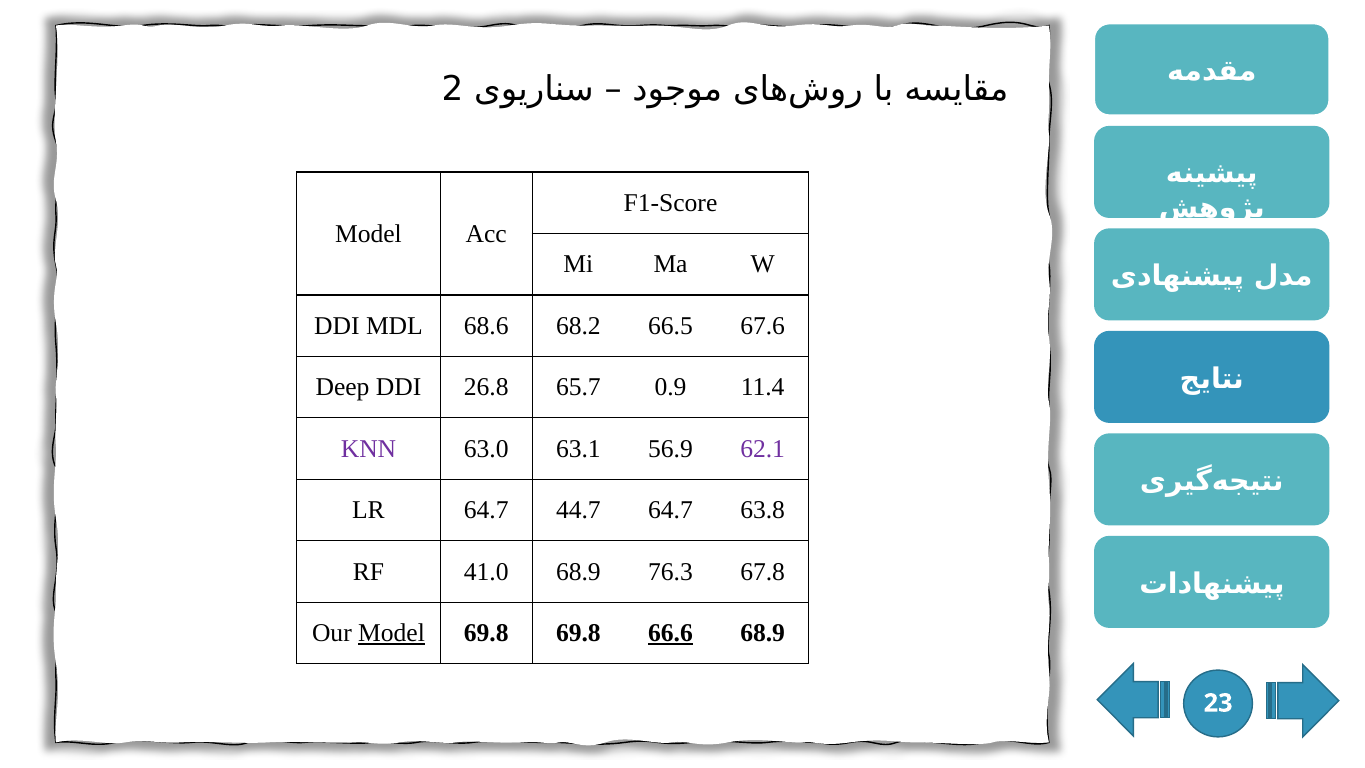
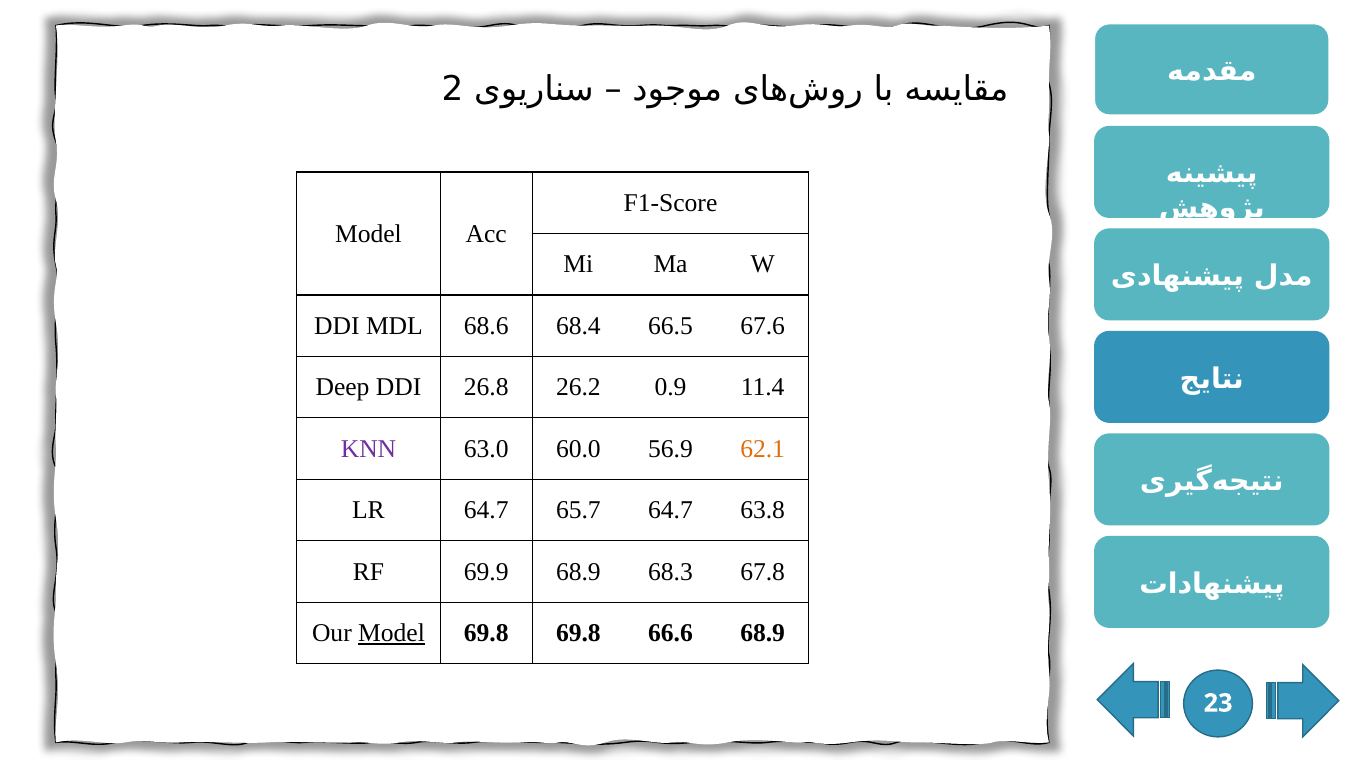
68.2: 68.2 -> 68.4 (578, 326)
65.7: 65.7 -> 26.2 (578, 387)
63.1: 63.1 -> 60.0 (578, 449)
62.1 colour: purple -> orange (763, 449)
44.7: 44.7 -> 65.7 (578, 510)
41.0: 41.0 -> 69.9 (486, 571)
76.3: 76.3 -> 68.3 (671, 571)
66.6 underline: present -> none (671, 633)
